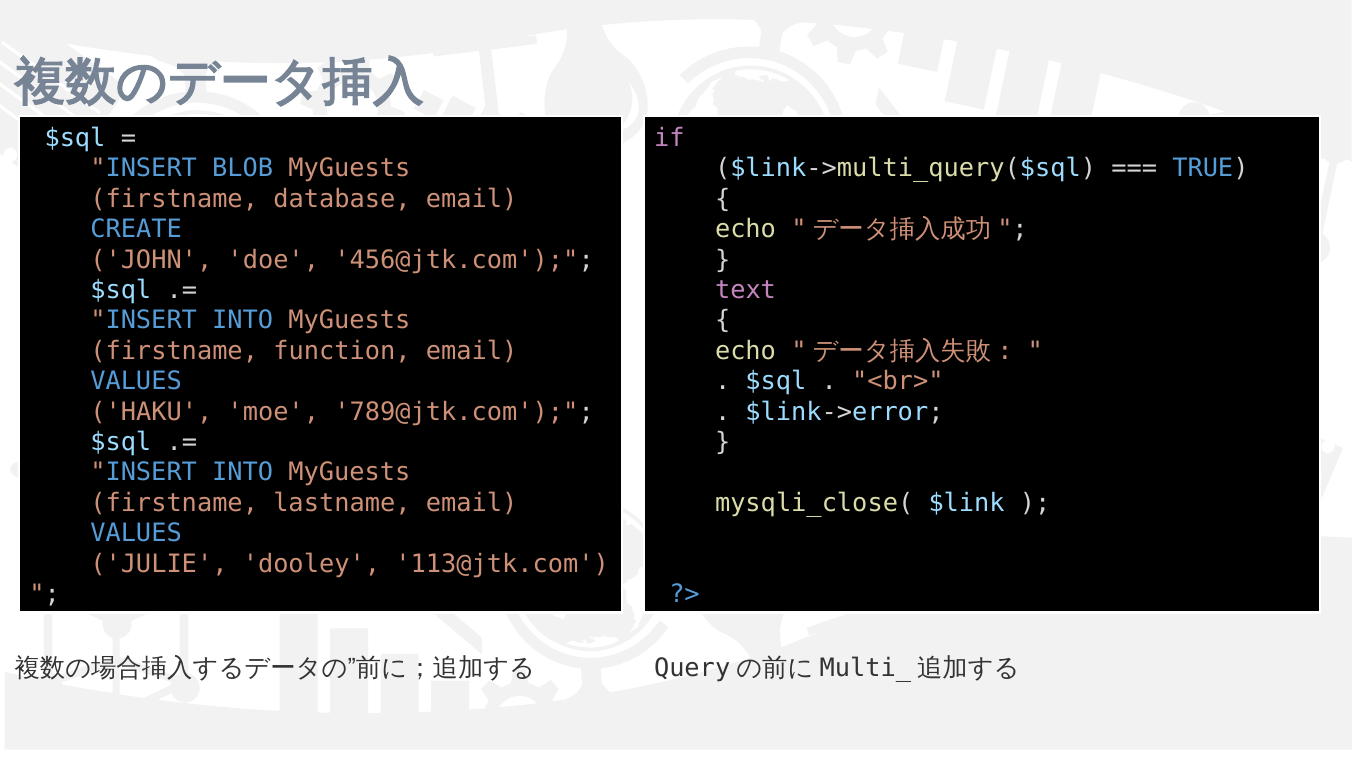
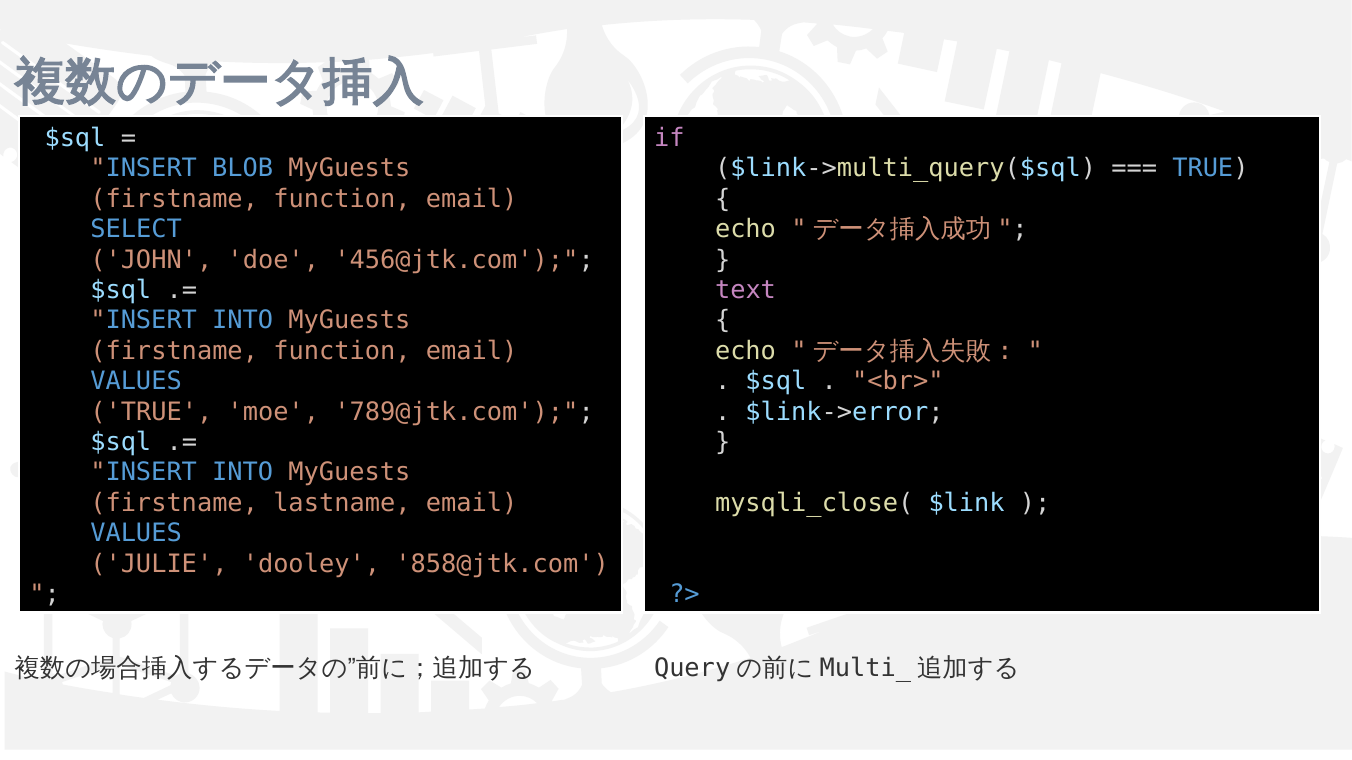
database: database -> function (342, 199)
CREATE: CREATE -> SELECT (136, 229)
HAKU: HAKU -> TRUE (151, 412)
113@jtk.com: 113@jtk.com -> 858@jtk.com (502, 564)
